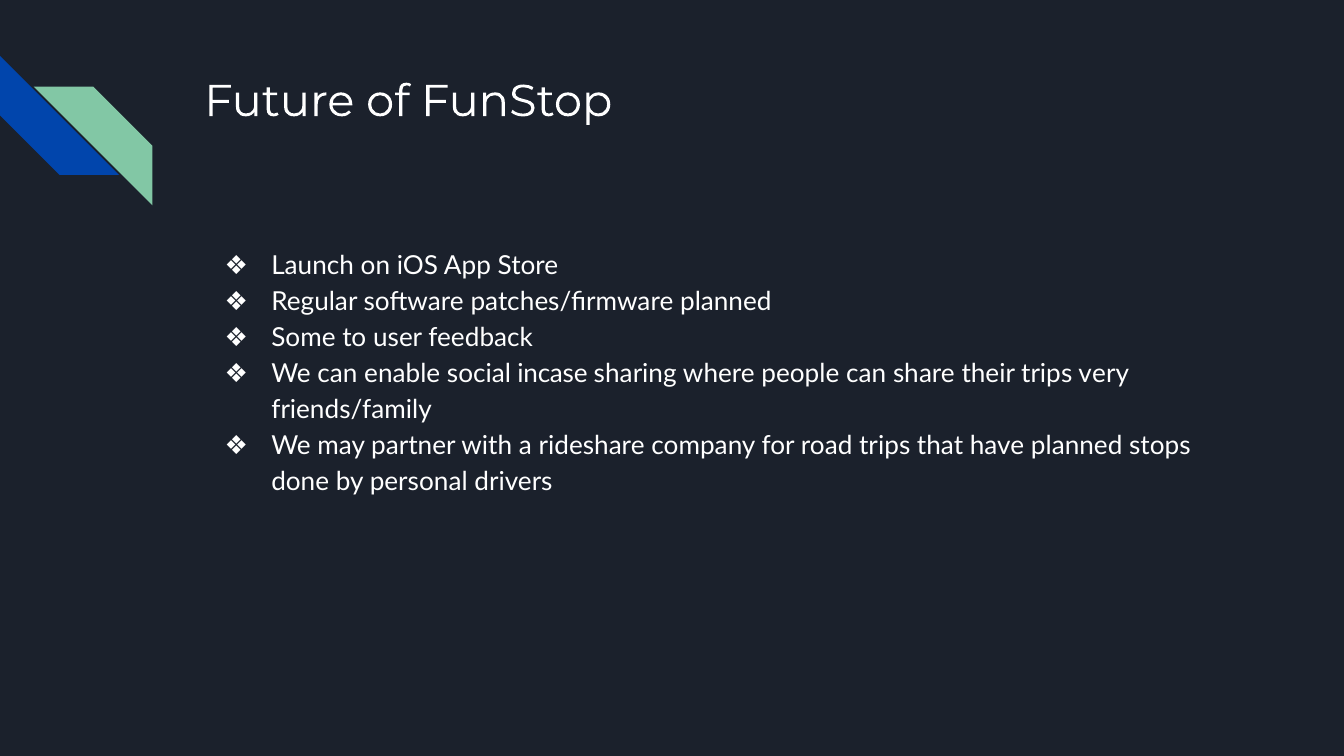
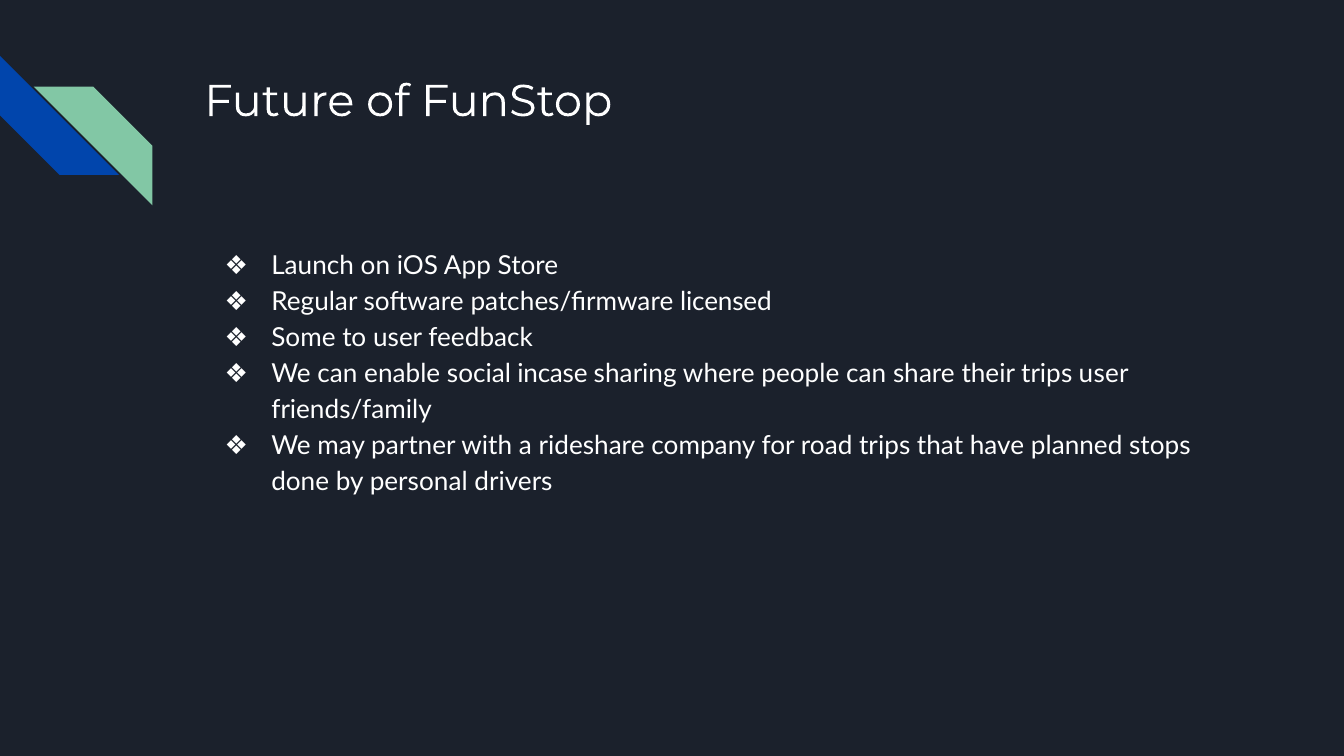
patches/firmware planned: planned -> licensed (726, 302)
trips very: very -> user (1104, 374)
